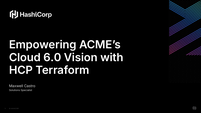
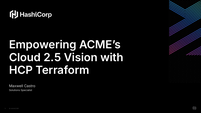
6.0: 6.0 -> 2.5 (52, 58)
